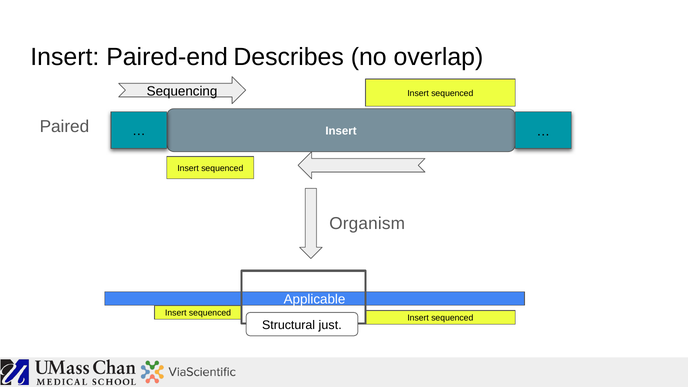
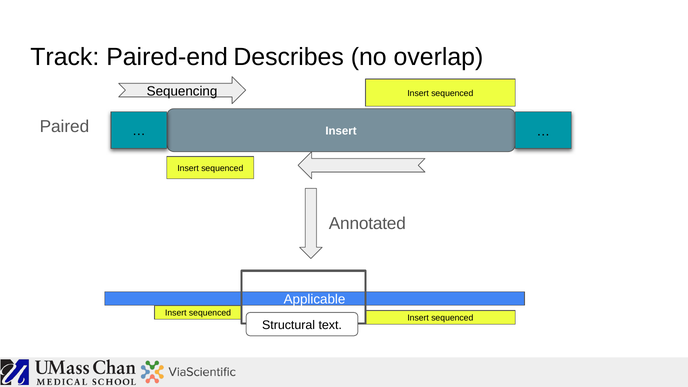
Insert: Insert -> Track (65, 57)
Organism: Organism -> Annotated (367, 223)
just: just -> text (330, 325)
